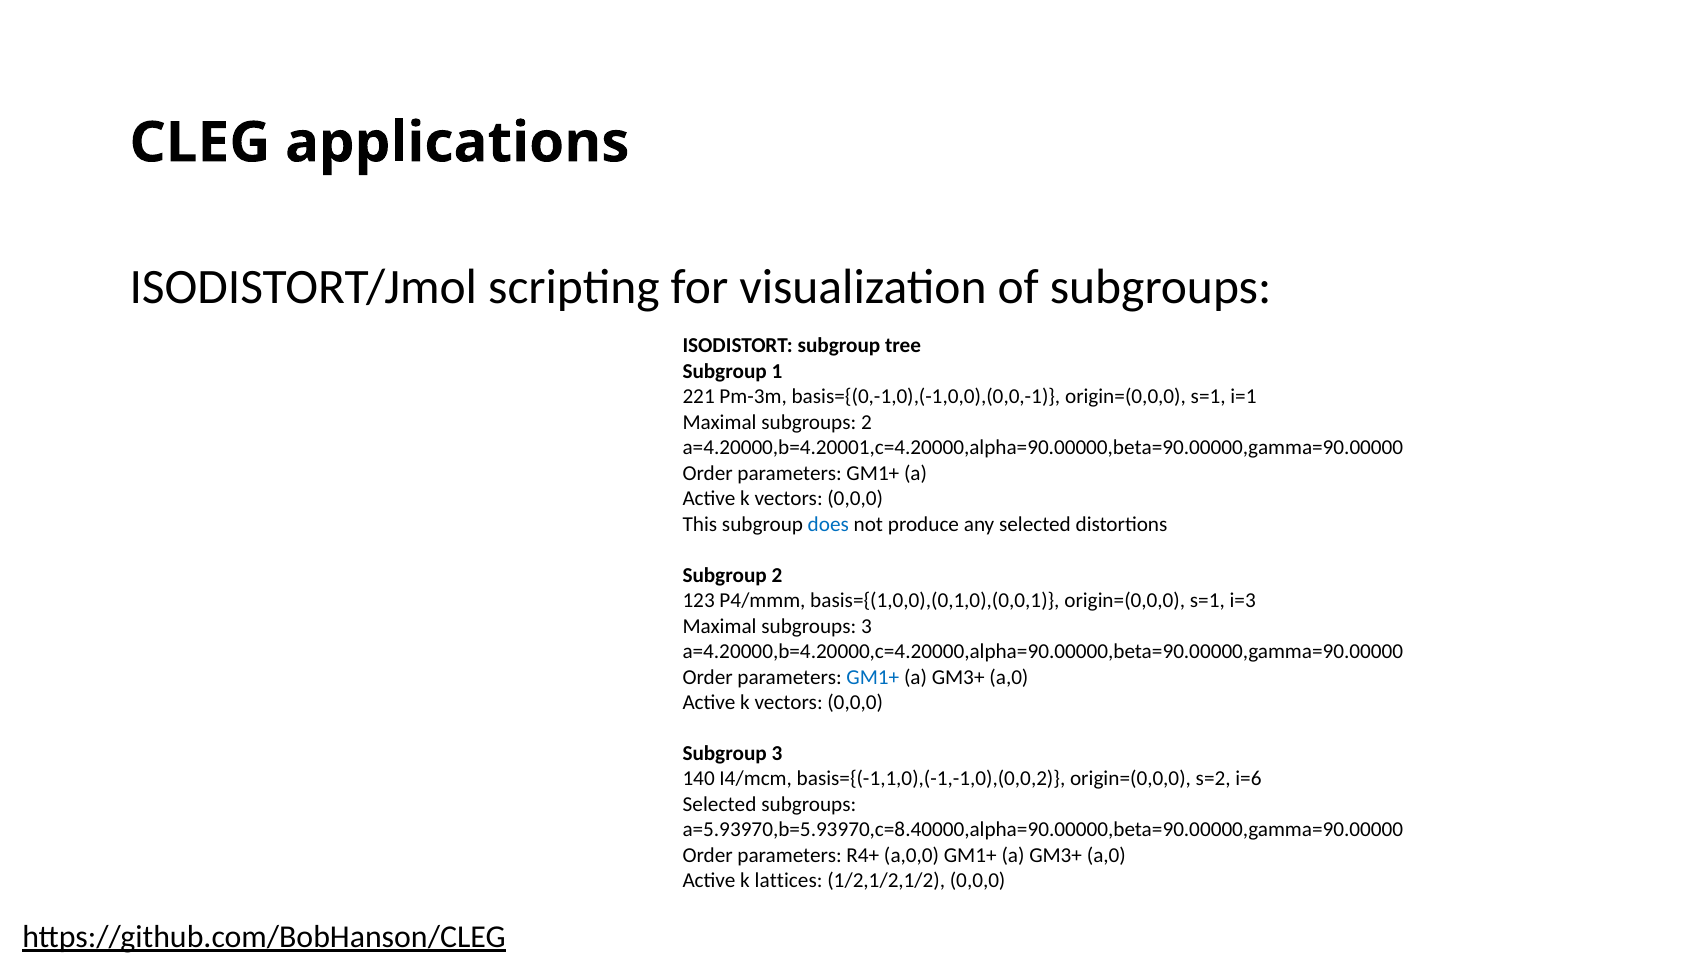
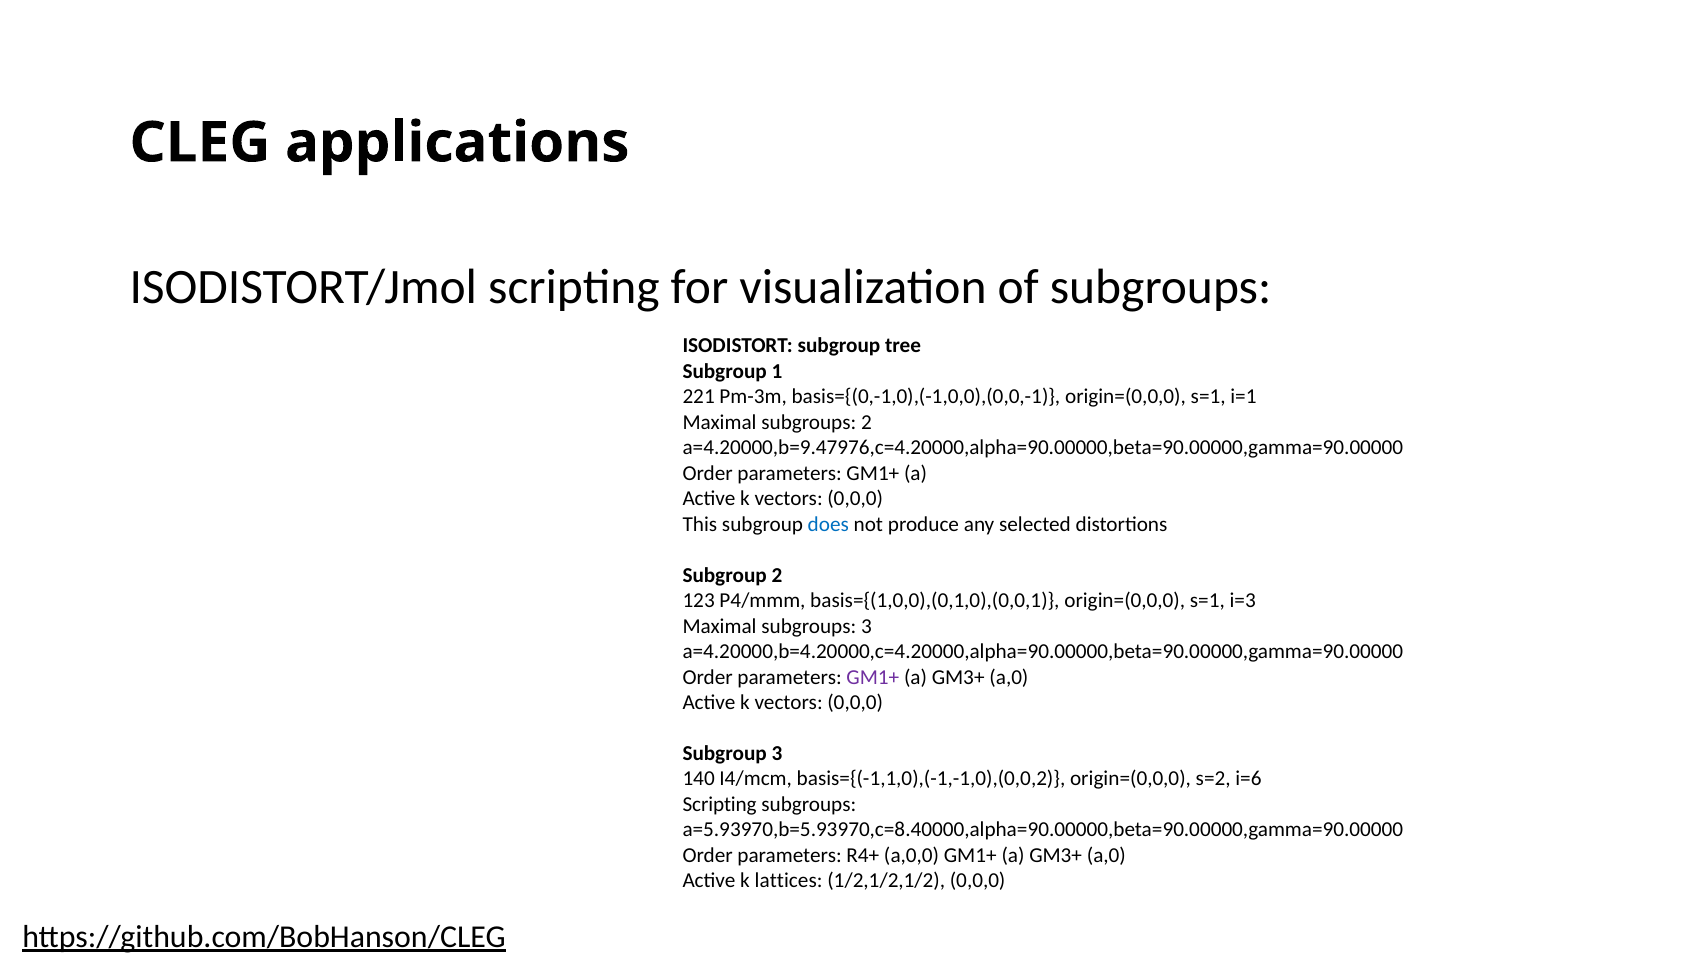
a=4.20000,b=4.20001,c=4.20000,alpha=90.00000,beta=90.00000,gamma=90.00000: a=4.20000,b=4.20001,c=4.20000,alpha=90.00000,beta=90.00000,gamma=90.00000 -> a=4.20000,b=9.47976,c=4.20000,alpha=90.00000,beta=90.00000,gamma=90.00000 (1043, 448)
GM1+ colour: blue -> purple (873, 678)
Selected: Selected -> Scripting (720, 805)
